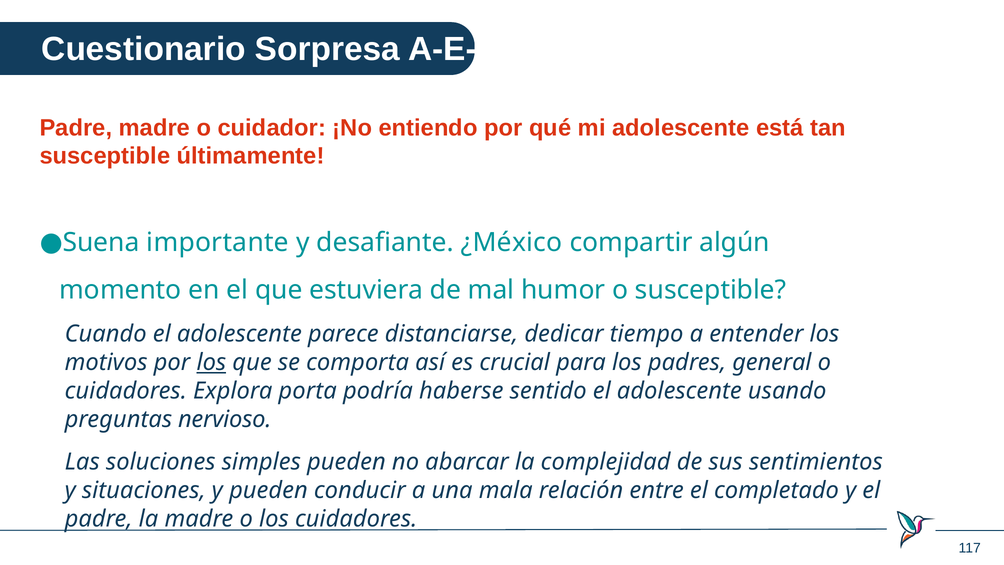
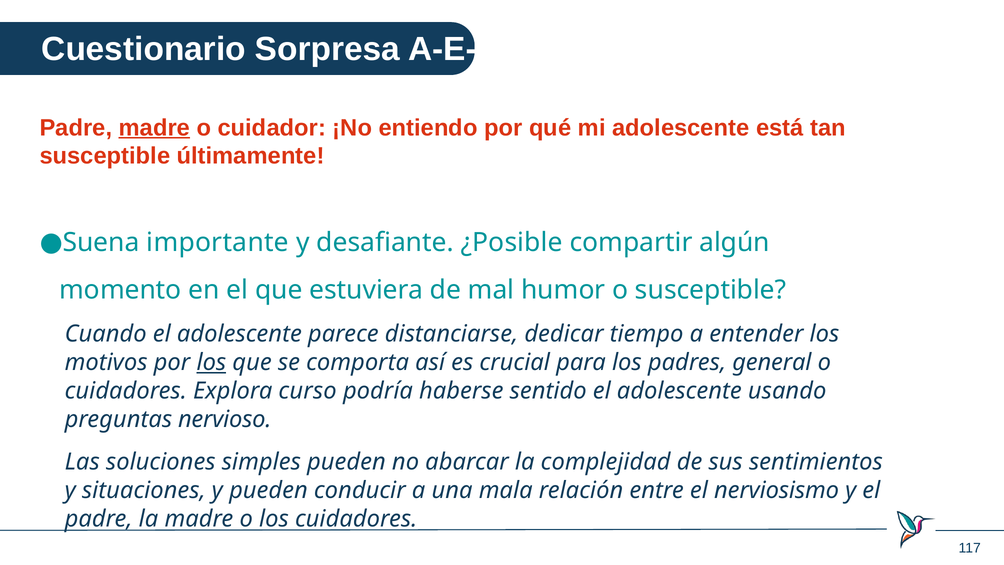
madre underline: none -> present (154, 128)
¿México: ¿México -> ¿Posible (512, 242)
porta: porta -> curso (308, 391)
completado: completado -> nerviosismo (777, 490)
